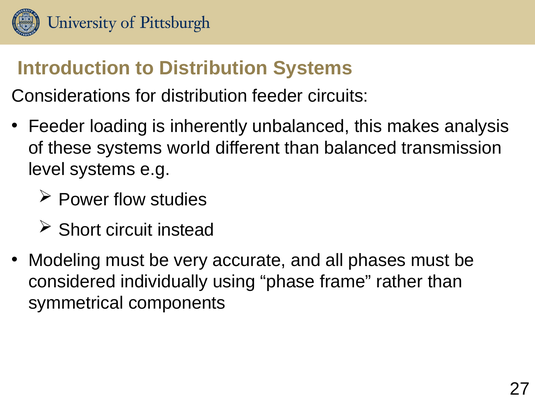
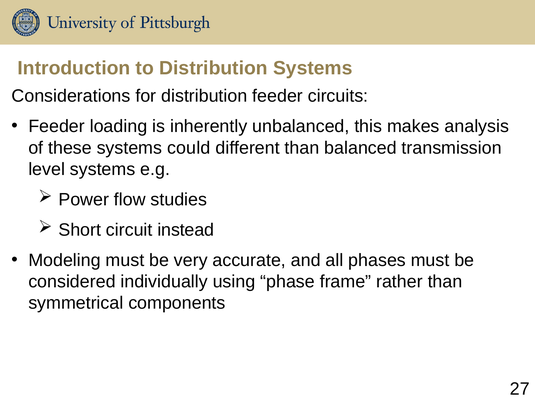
world: world -> could (189, 148)
